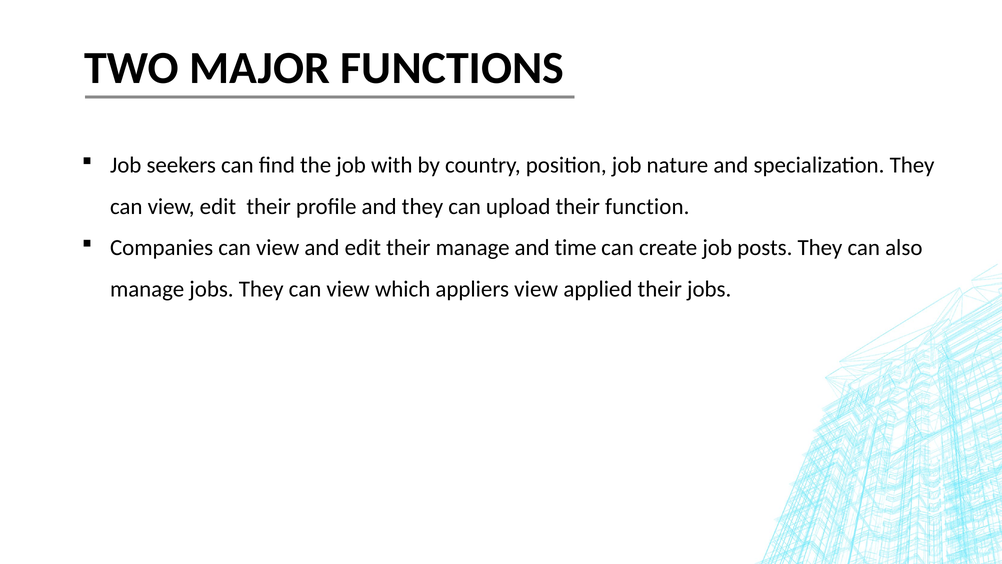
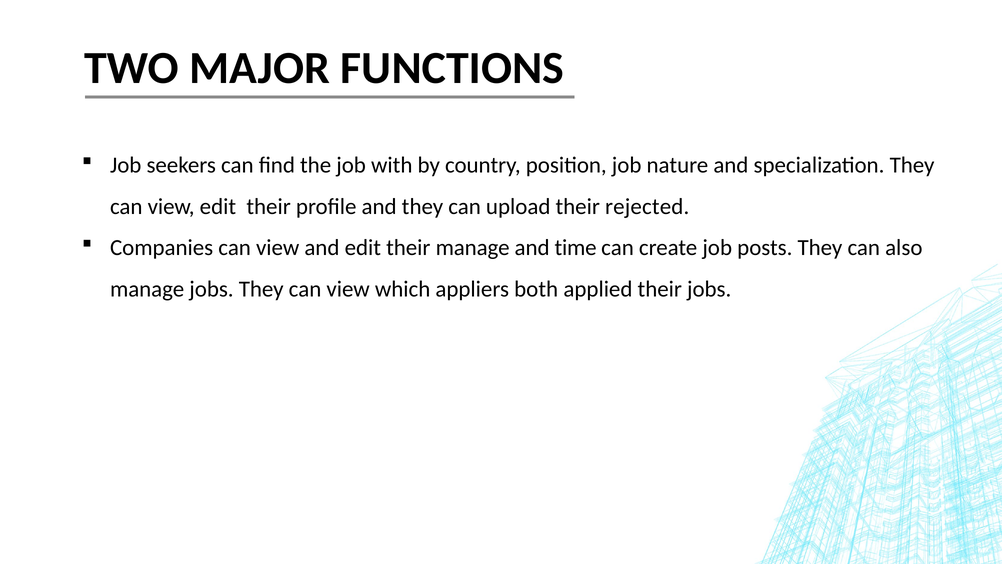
function: function -> rejected (647, 206)
appliers view: view -> both (536, 289)
